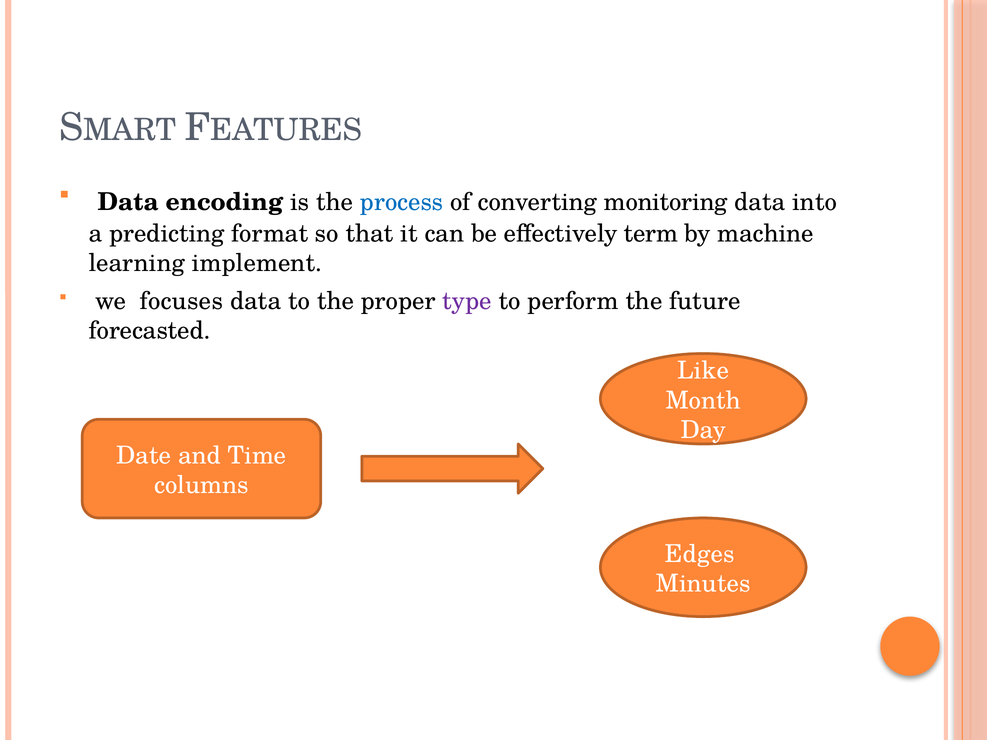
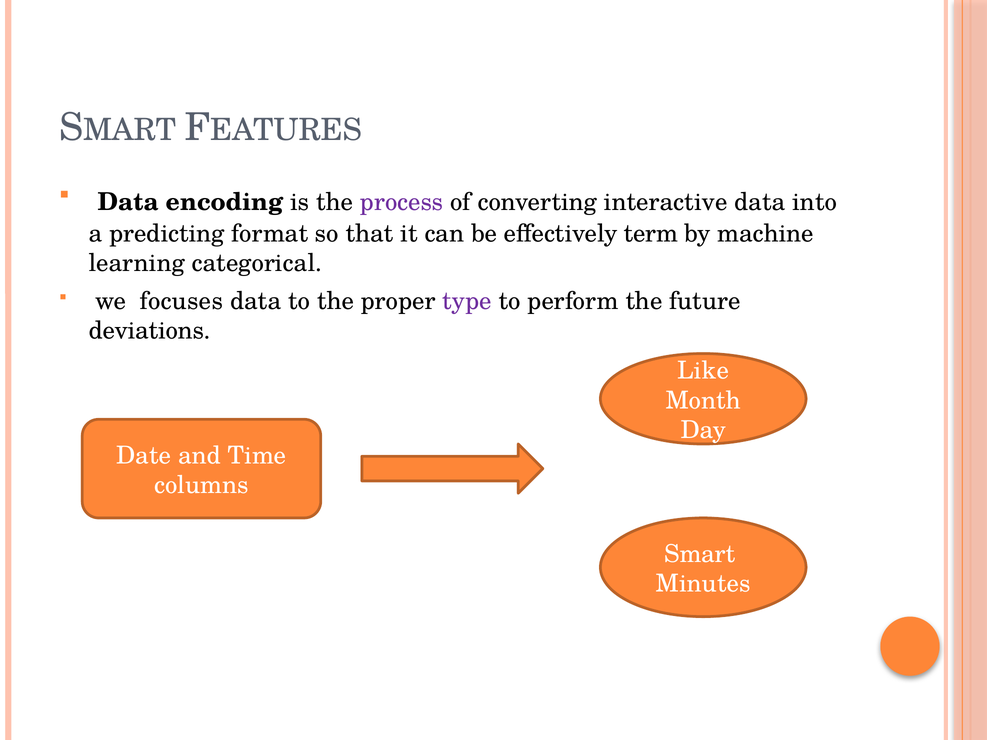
process colour: blue -> purple (402, 202)
monitoring: monitoring -> interactive (666, 202)
implement: implement -> categorical (257, 263)
forecasted: forecasted -> deviations (150, 331)
Edges: Edges -> Smart (700, 554)
